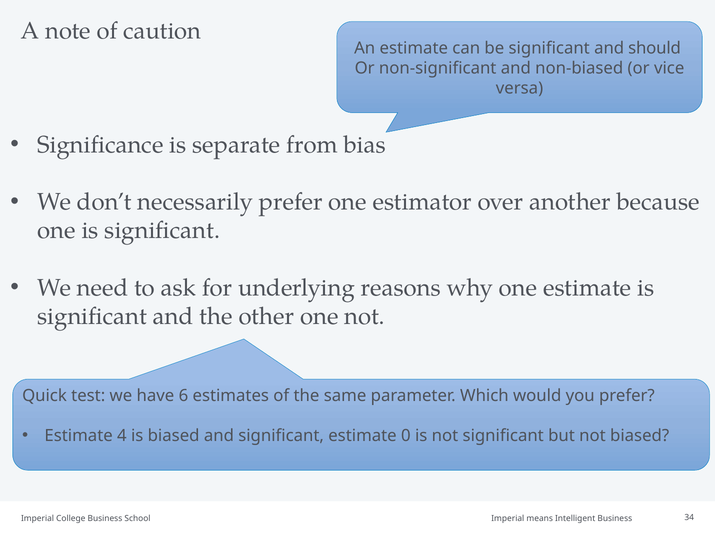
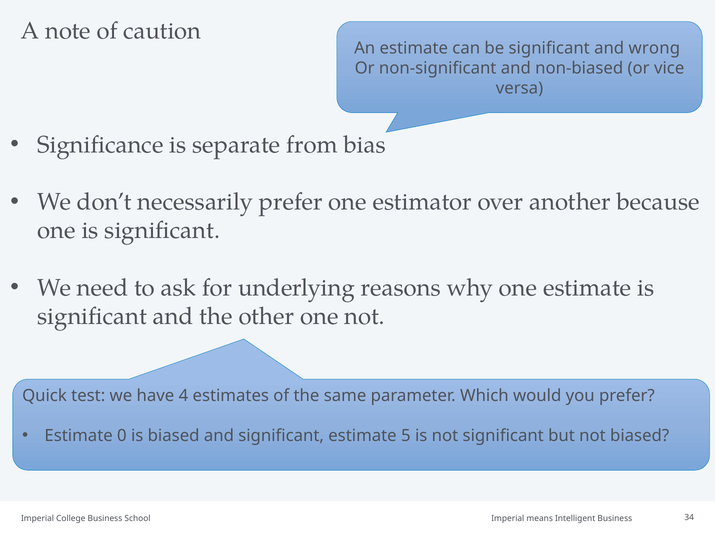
should: should -> wrong (654, 48)
6: 6 -> 4 (183, 396)
4: 4 -> 0 (122, 436)
0: 0 -> 5 (406, 436)
